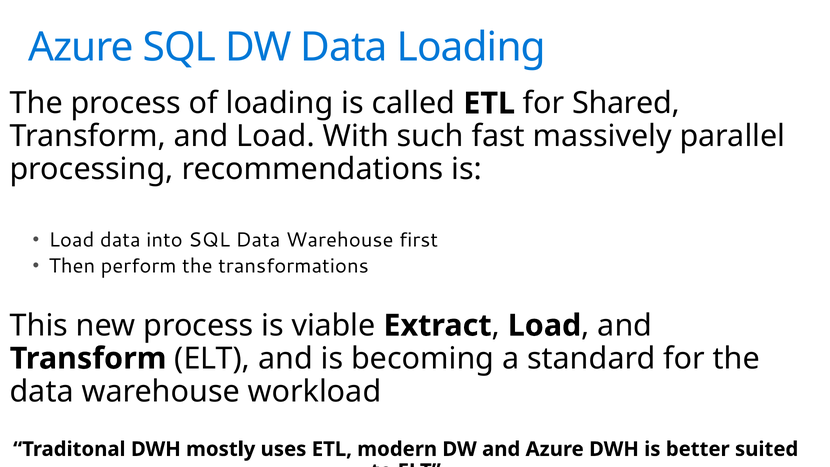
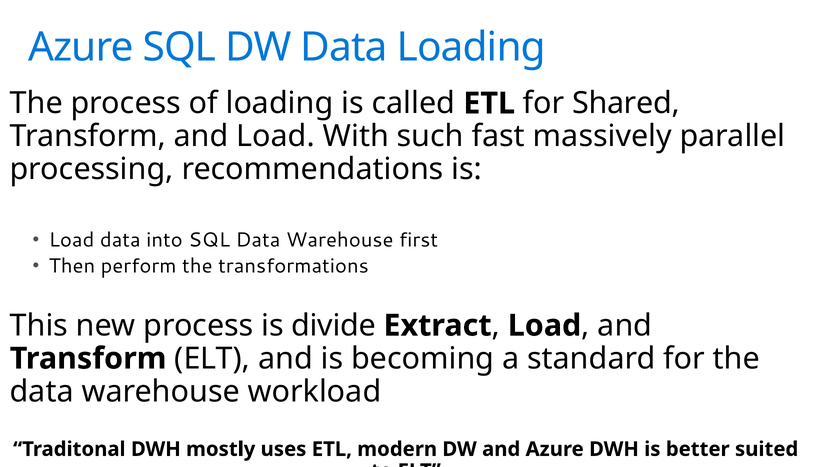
viable: viable -> divide (334, 325)
